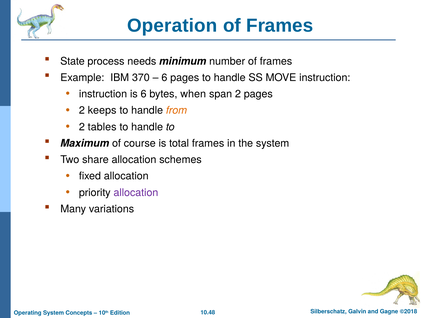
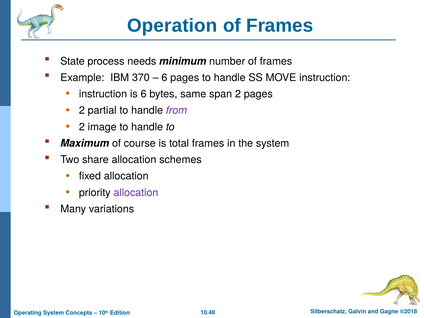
when: when -> same (193, 94)
keeps: keeps -> partial (102, 110)
from colour: orange -> purple (176, 110)
tables: tables -> image (102, 127)
